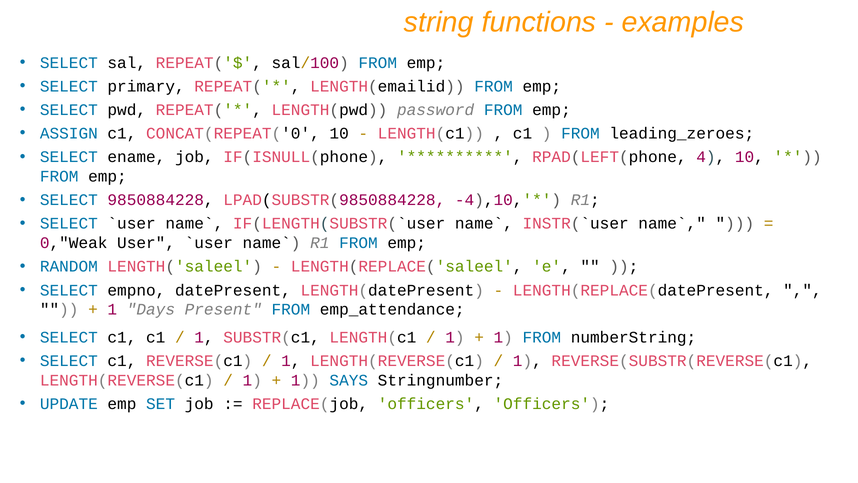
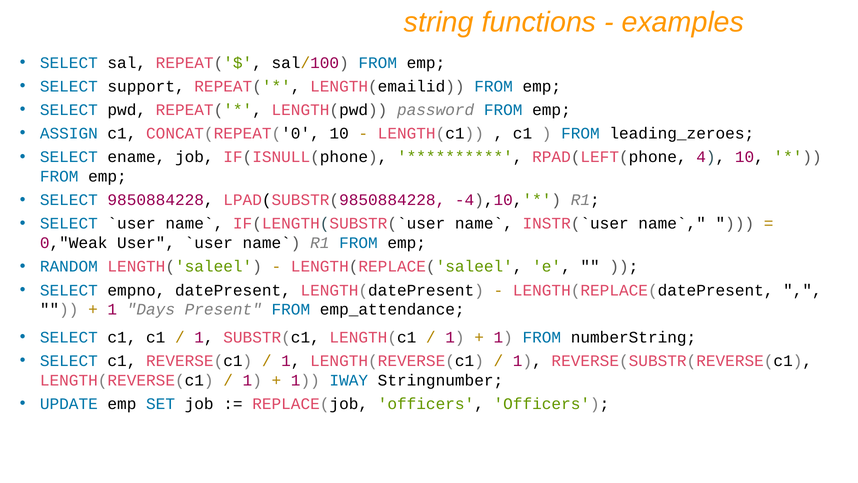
primary: primary -> support (146, 86)
SAYS: SAYS -> IWAY (349, 380)
